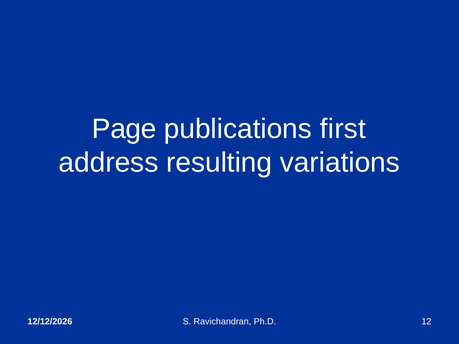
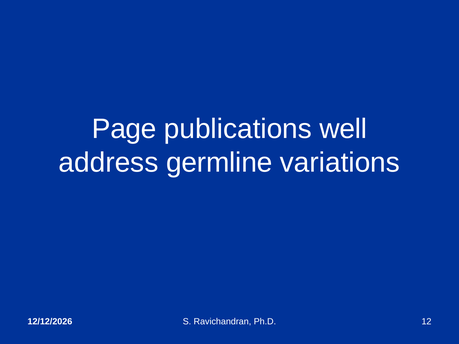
first: first -> well (343, 129)
resulting: resulting -> germline (219, 163)
